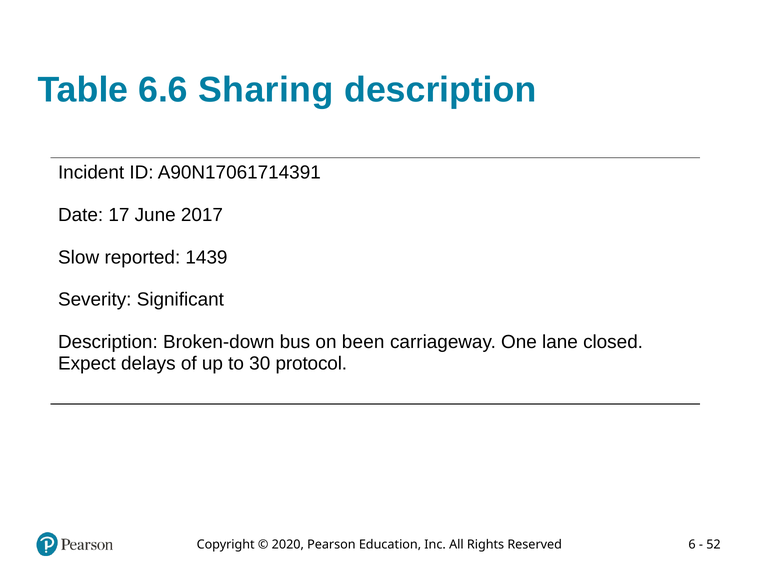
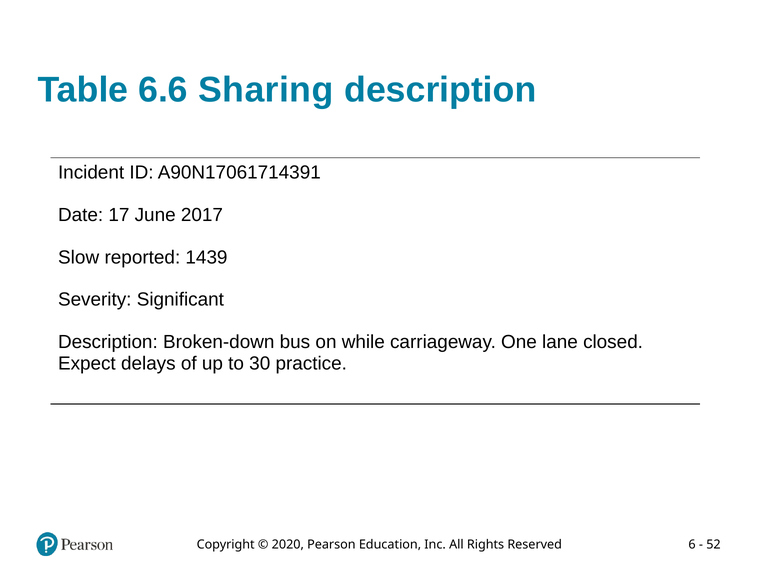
been: been -> while (363, 342)
protocol: protocol -> practice (311, 363)
